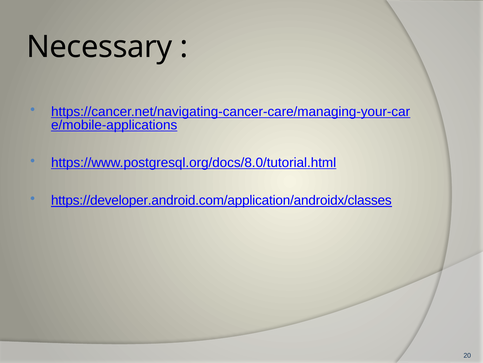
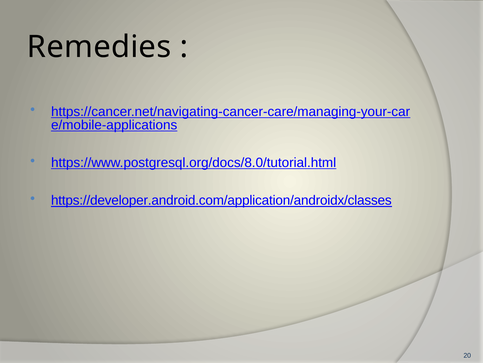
Necessary: Necessary -> Remedies (99, 47)
